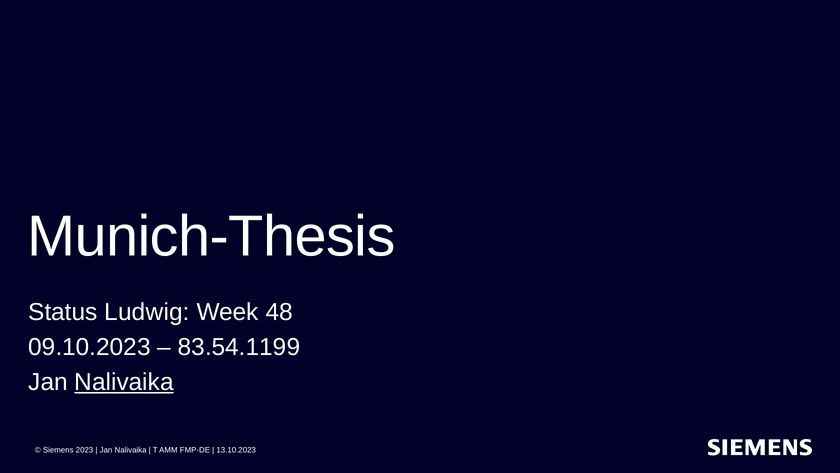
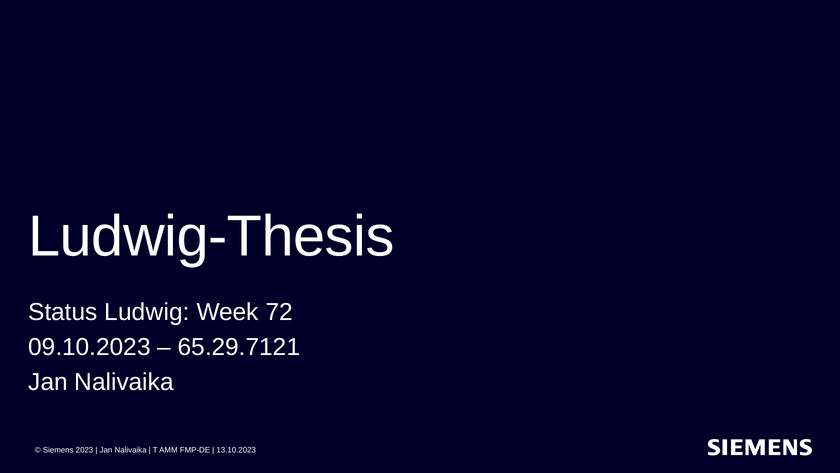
Munich-Thesis: Munich-Thesis -> Ludwig-Thesis (211, 236)
48: 48 -> 72 (279, 312)
83.54.1199: 83.54.1199 -> 65.29.7121 (239, 347)
Nalivaika underline: present -> none (124, 382)
